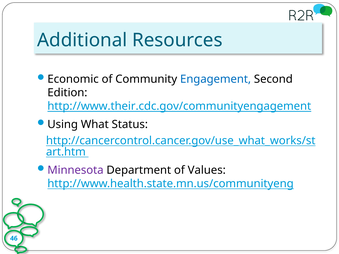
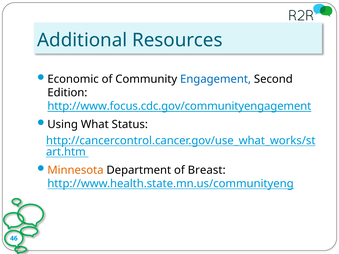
http://www.their.cdc.gov/communityengagement: http://www.their.cdc.gov/communityengagement -> http://www.focus.cdc.gov/communityengagement (179, 106)
Minnesota colour: purple -> orange (75, 170)
Values: Values -> Breast (207, 170)
